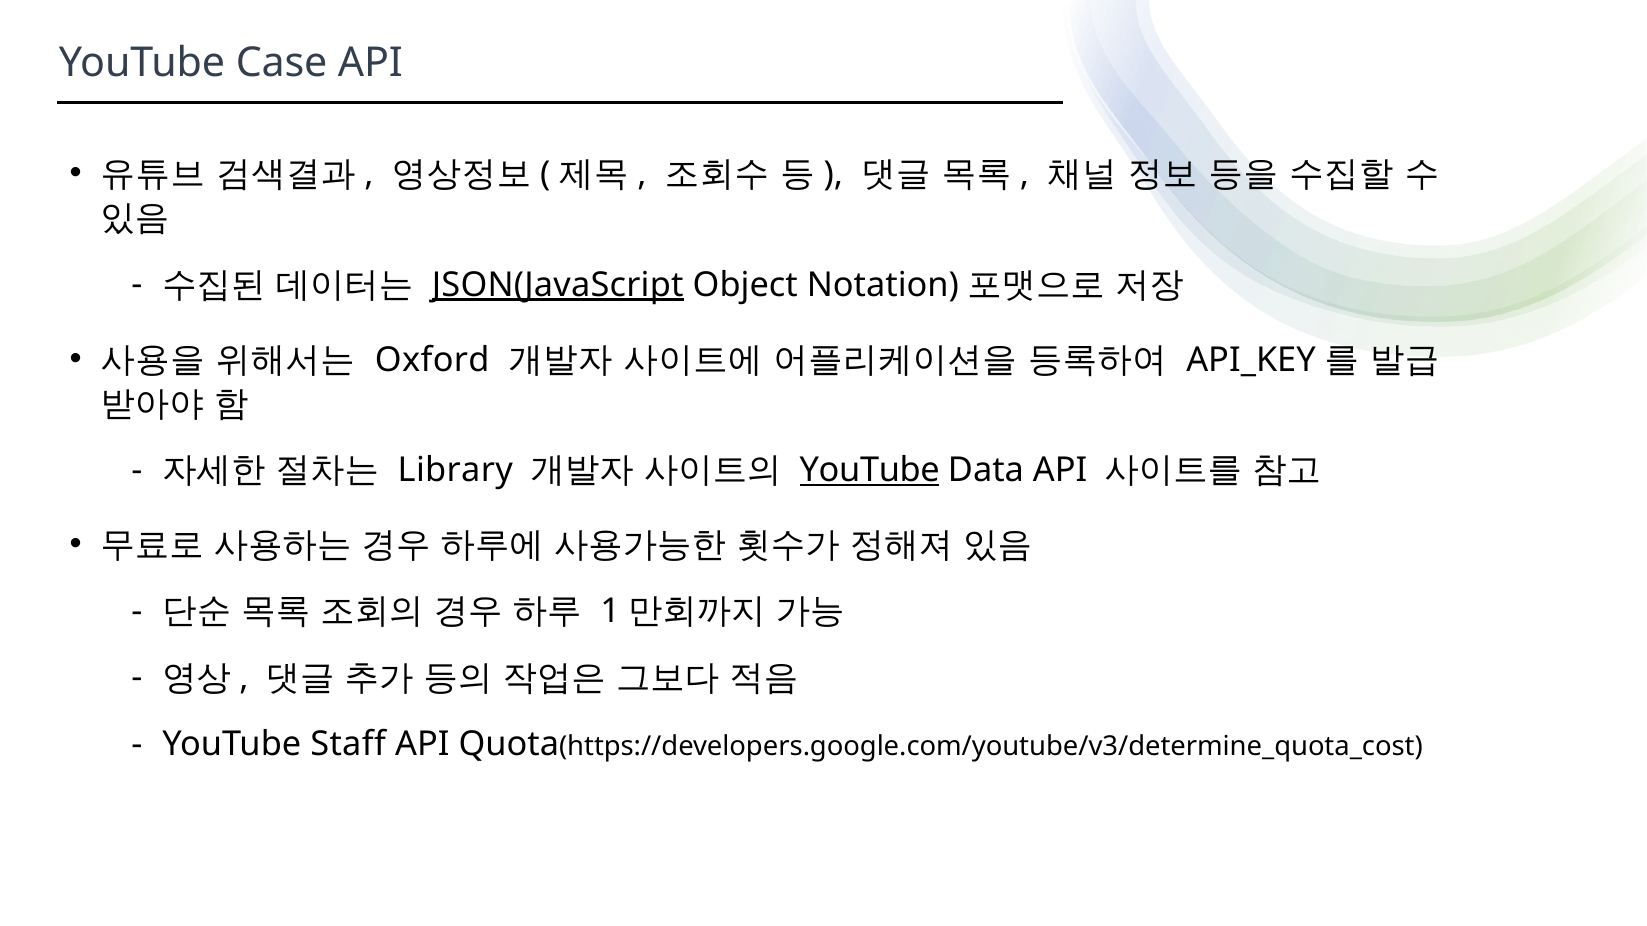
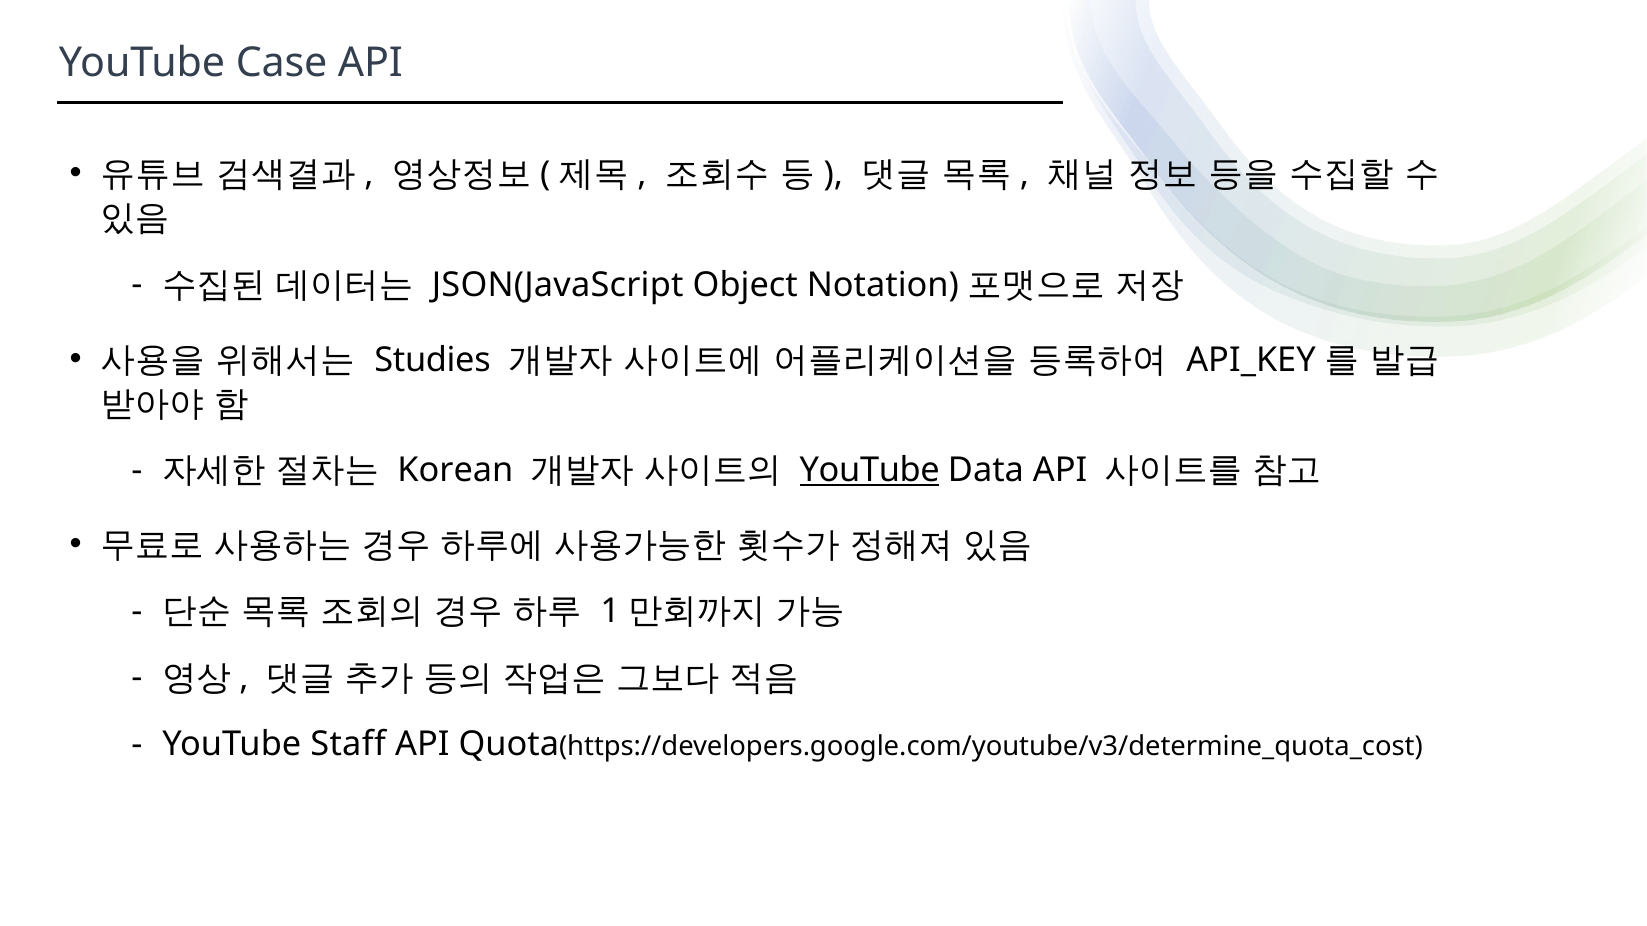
JSON(JavaScript underline: present -> none (558, 285)
Oxford: Oxford -> Studies (433, 360)
Library: Library -> Korean (455, 470)
